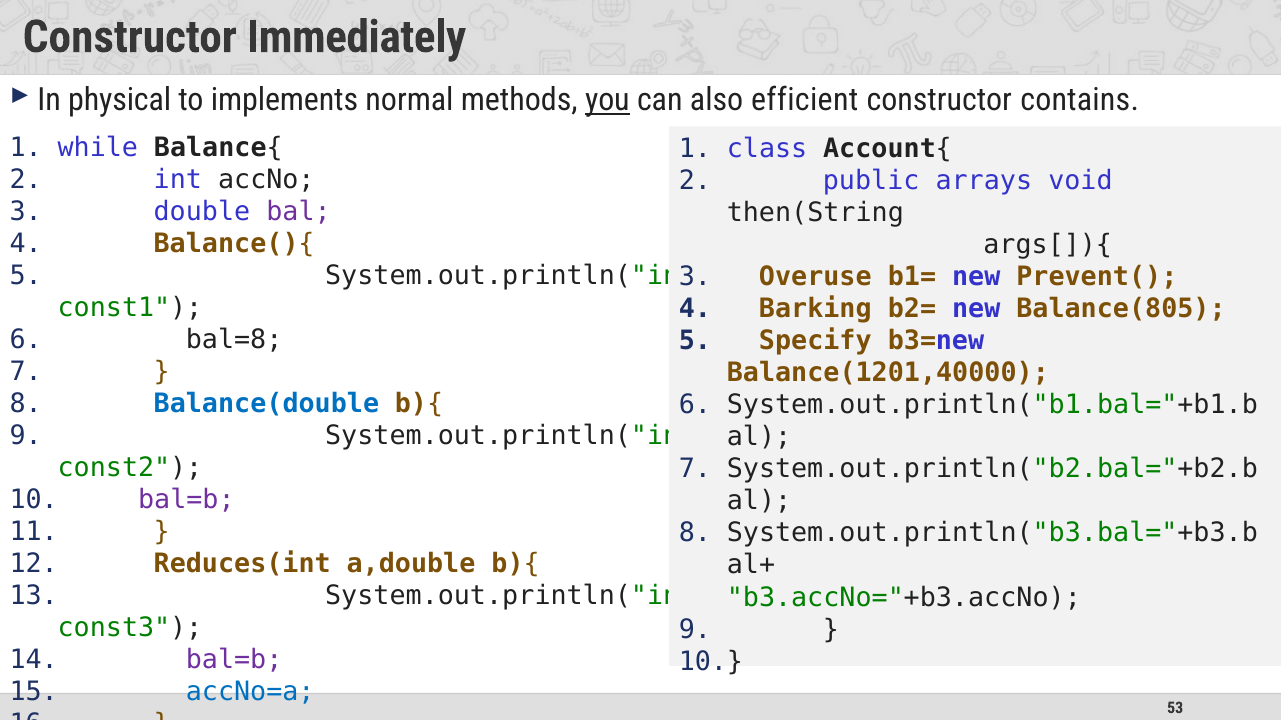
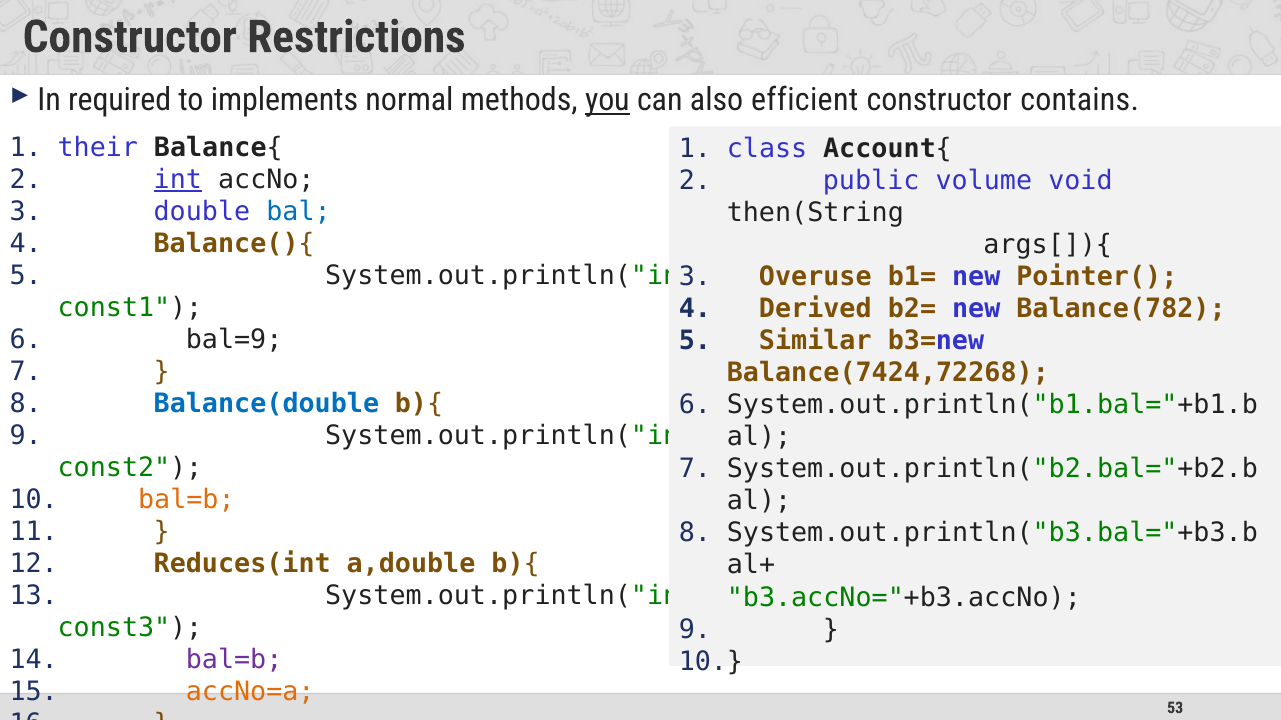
Immediately: Immediately -> Restrictions (356, 37)
physical: physical -> required (120, 100)
while: while -> their (98, 148)
int underline: none -> present (178, 180)
arrays: arrays -> volume (984, 181)
bal colour: purple -> blue (298, 212)
Prevent(: Prevent( -> Pointer( (1097, 277)
Barking: Barking -> Derived (815, 309)
Balance(805: Balance(805 -> Balance(782 (1121, 309)
bal=8: bal=8 -> bal=9 (234, 340)
Specify: Specify -> Similar (815, 341)
Balance(1201,40000: Balance(1201,40000 -> Balance(7424,72268 (888, 373)
bal=b colour: purple -> orange (186, 500)
accNo=a colour: blue -> orange (250, 692)
